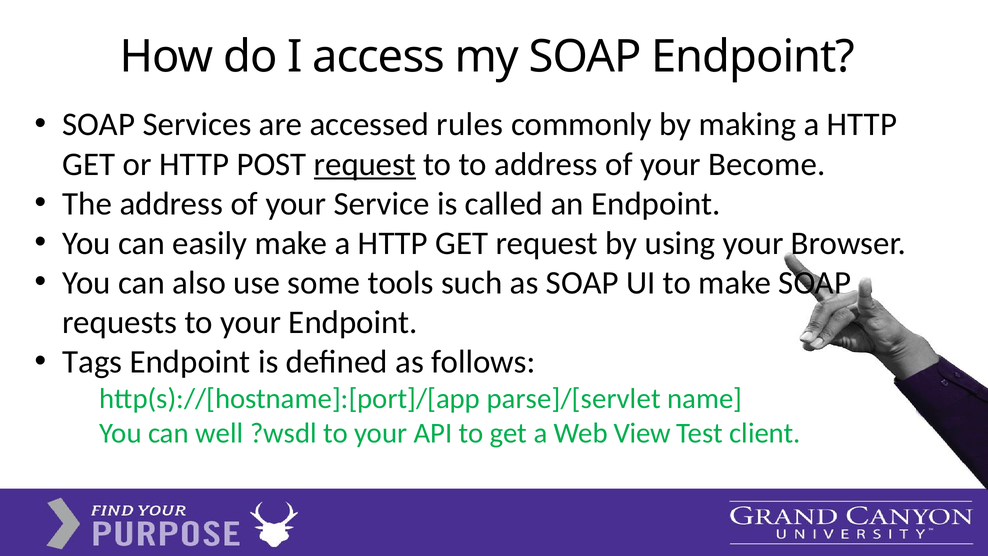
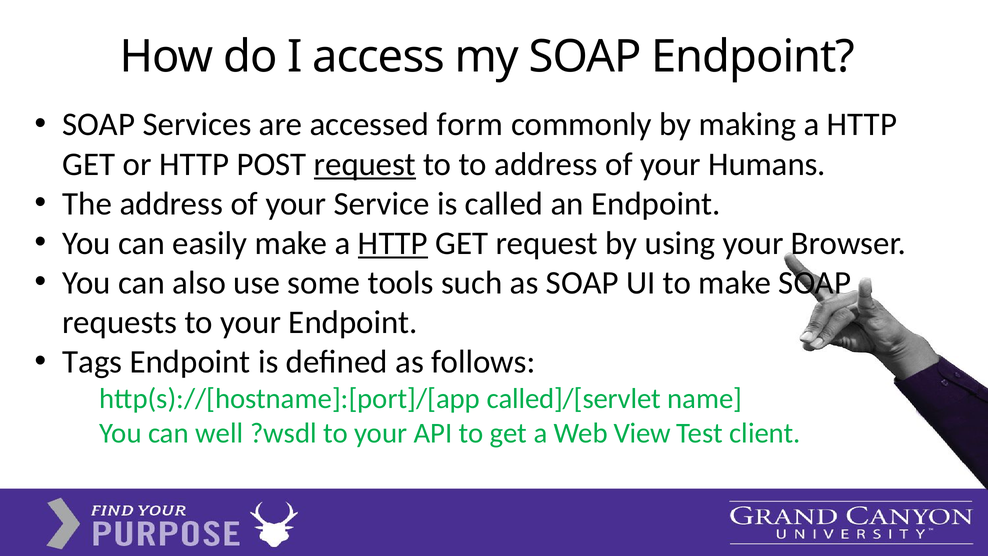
rules: rules -> form (470, 125)
Become: Become -> Humans (767, 164)
HTTP underline: none -> present (393, 243)
parse]/[servlet: parse]/[servlet -> called]/[servlet (574, 398)
